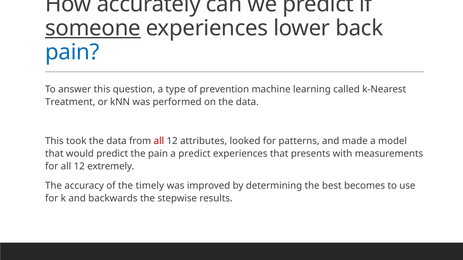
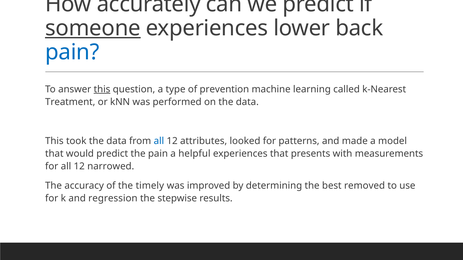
this underline: none -> present (102, 89)
all colour: red -> blue (159, 141)
a predict: predict -> helpful (194, 154)
extremely: extremely -> narrowed (111, 167)
becomes: becomes -> removed (365, 186)
backwards: backwards -> regression (113, 199)
